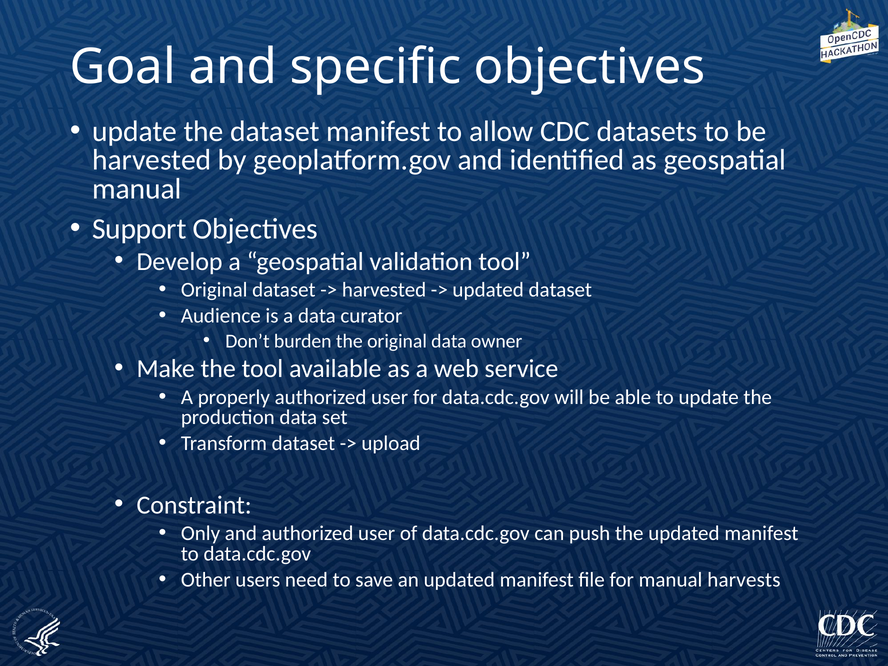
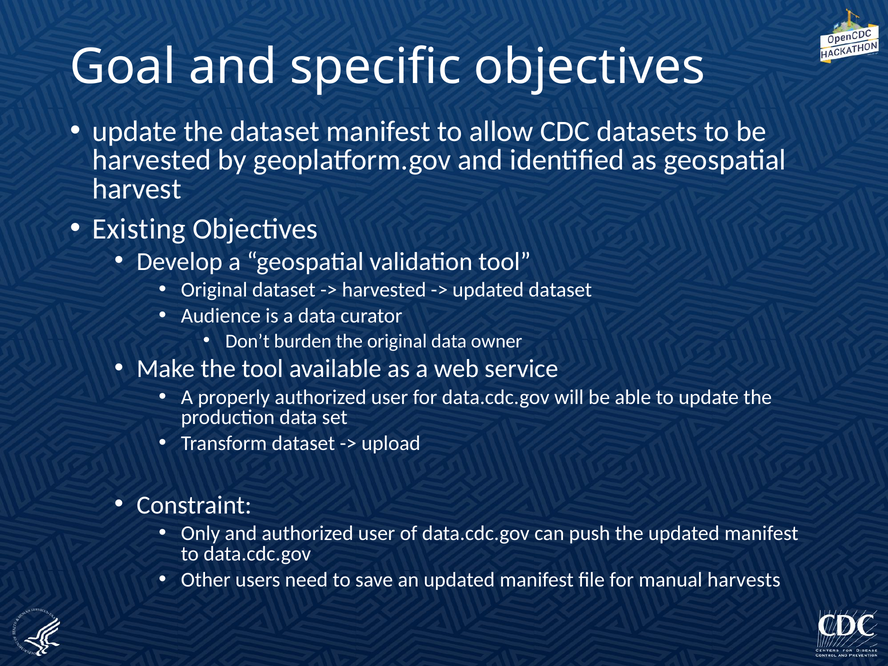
manual: manual -> harvest (137, 189)
Support: Support -> Existing (139, 229)
